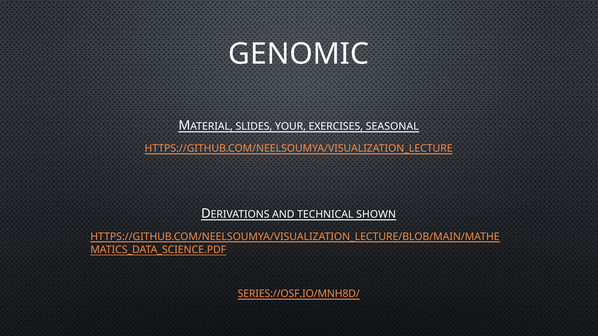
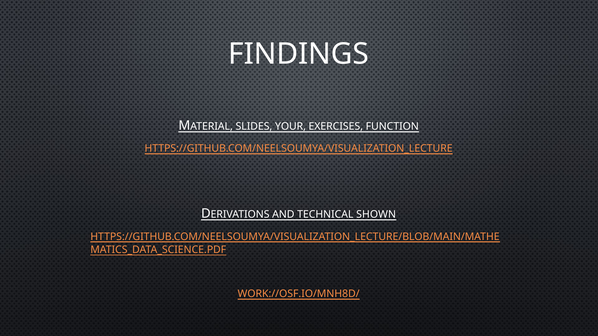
GENOMIC: GENOMIC -> FINDINGS (299, 54)
SEASONAL: SEASONAL -> FUNCTION (392, 127)
SERIES://OSF.IO/MNH8D/: SERIES://OSF.IO/MNH8D/ -> WORK://OSF.IO/MNH8D/ (299, 294)
